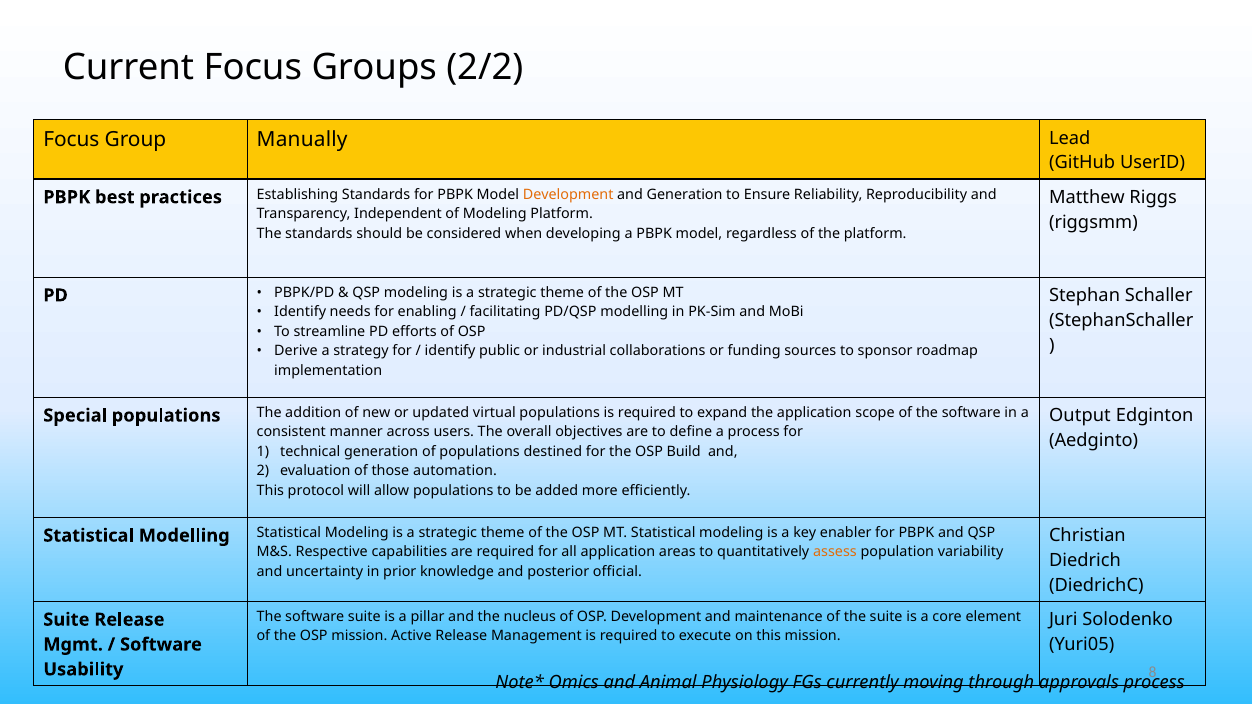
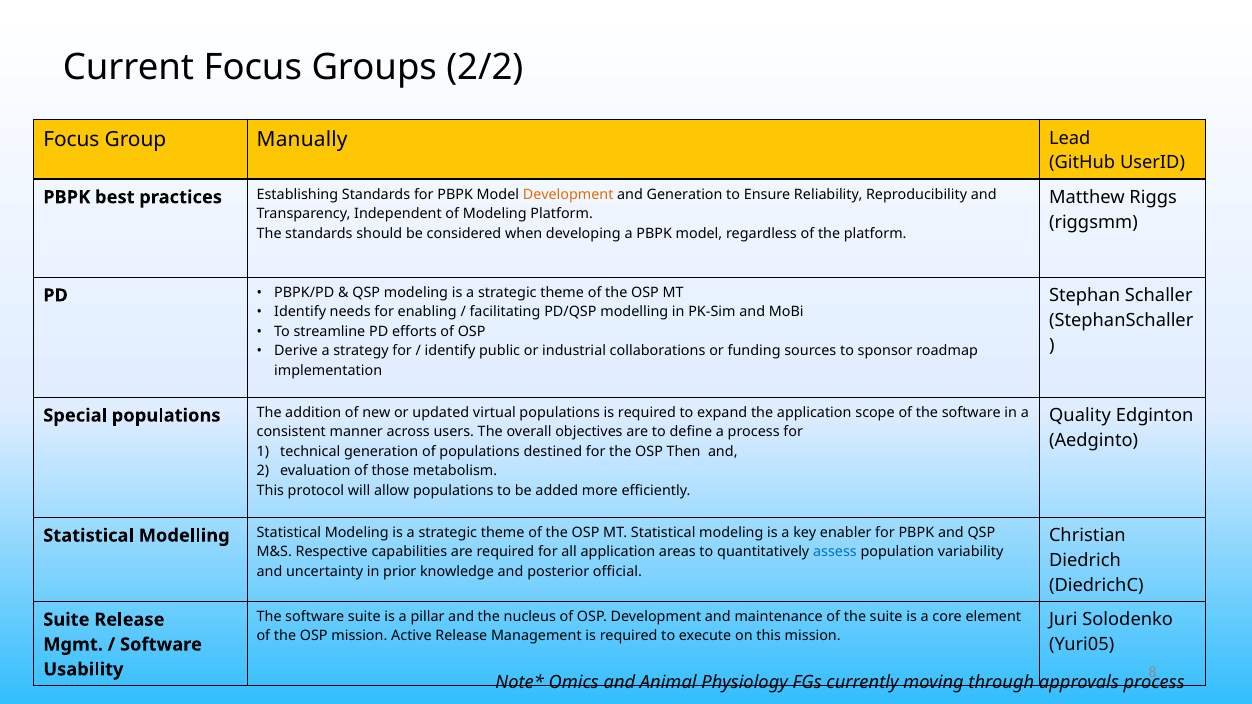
Output: Output -> Quality (1080, 416)
Build: Build -> Then (684, 452)
automation: automation -> metabolism (455, 471)
assess colour: orange -> blue (835, 552)
